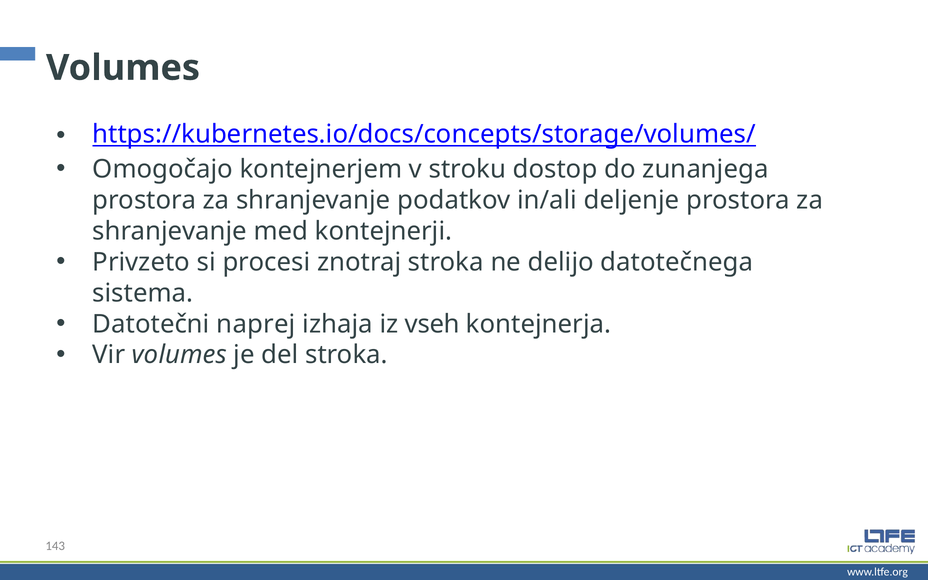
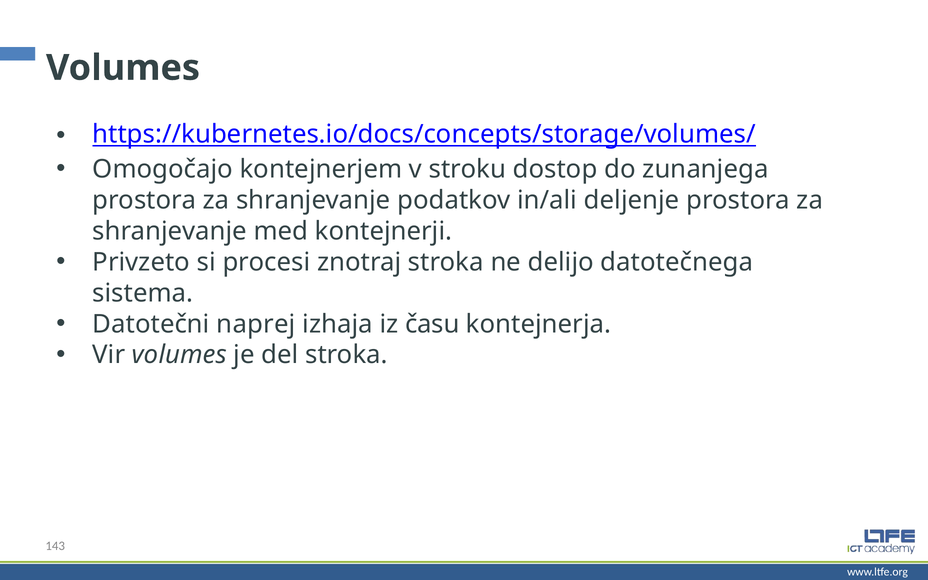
vseh: vseh -> času (432, 324)
